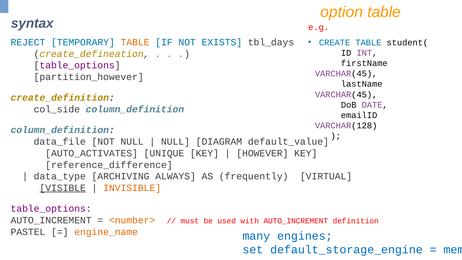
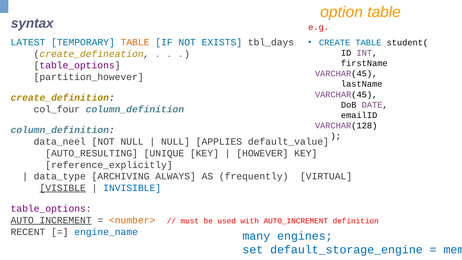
REJECT: REJECT -> LATEST (28, 42)
col_side: col_side -> col_four (57, 109)
data_file: data_file -> data_neel (60, 142)
DIAGRAM: DIAGRAM -> APPLIES (219, 142)
AUTO_ACTIVATES: AUTO_ACTIVATES -> AUTO_RESULTING (92, 153)
reference_difference: reference_difference -> reference_explicitly (109, 165)
INVISIBLE colour: orange -> blue (132, 188)
AUTO_INCREMENT underline: none -> present (51, 220)
PASTEL: PASTEL -> RECENT (28, 232)
engine_name colour: orange -> blue (106, 232)
